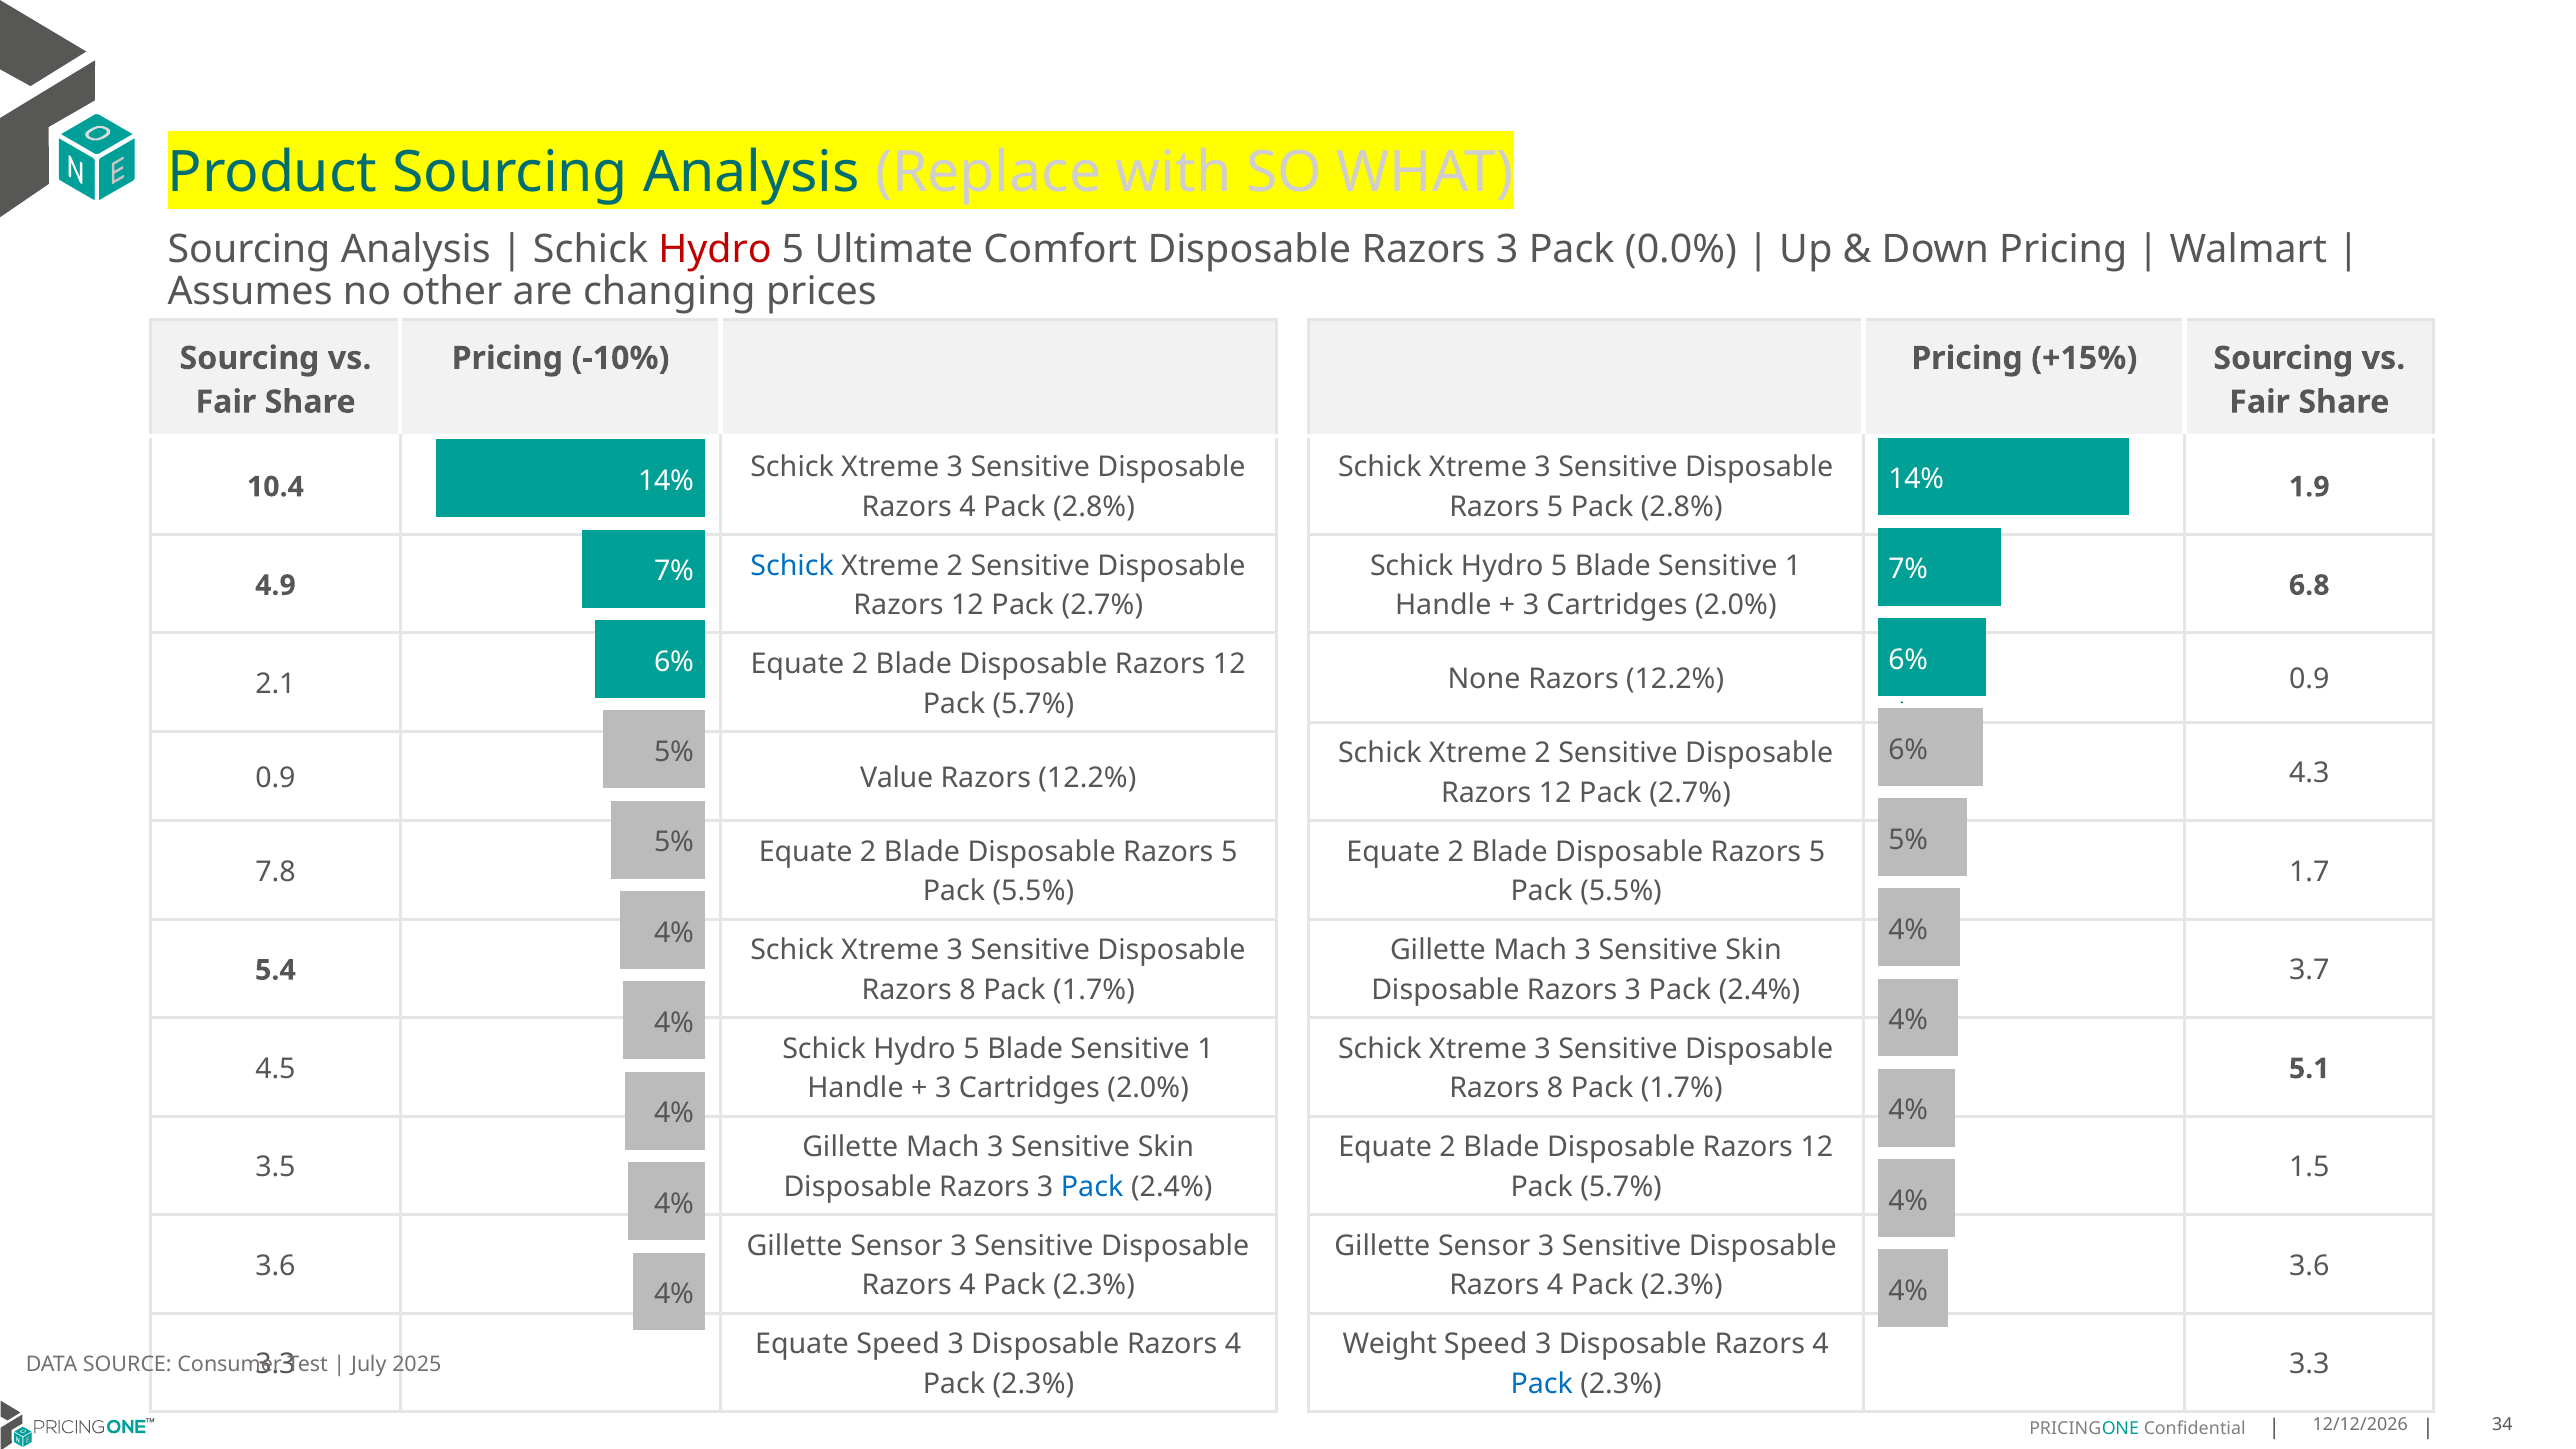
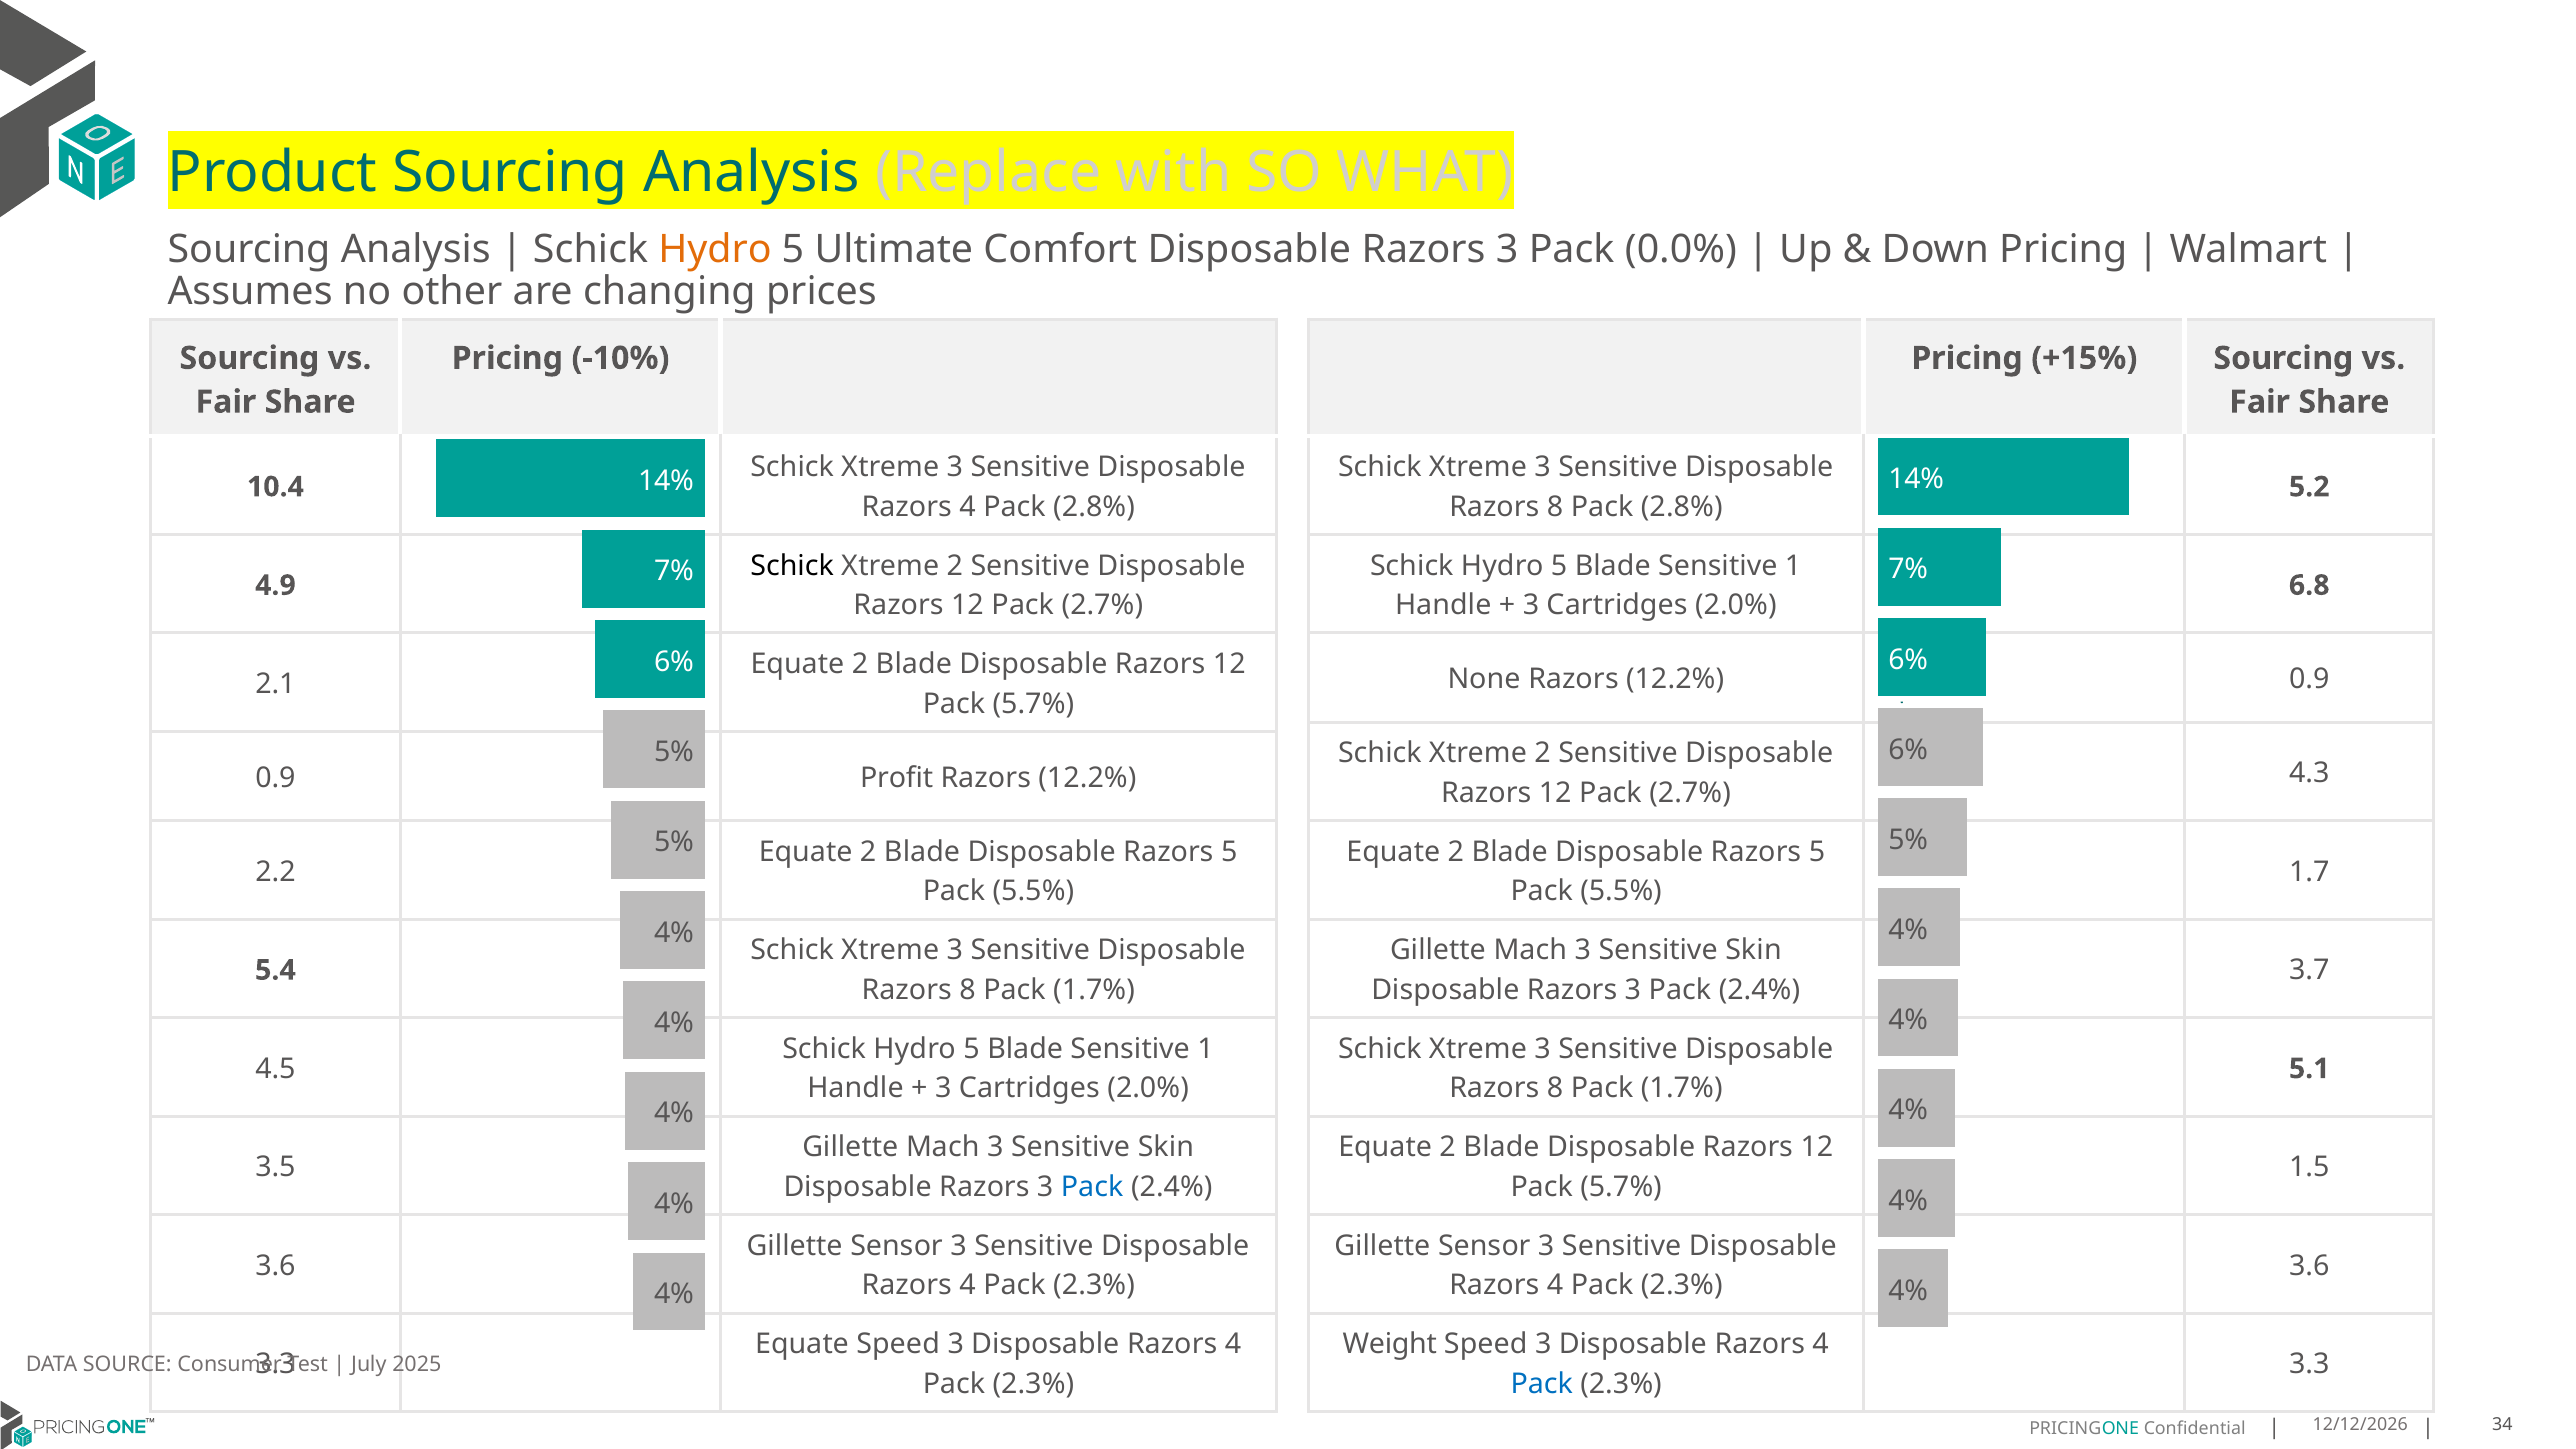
Hydro colour: red -> orange (715, 249)
1.9: 1.9 -> 5.2 (2309, 487)
5: 5 -> 8 (1555, 507)
Schick colour: blue -> black (792, 566)
Value: Value -> Profit (897, 778)
7.8: 7.8 -> 2.2 (275, 872)
